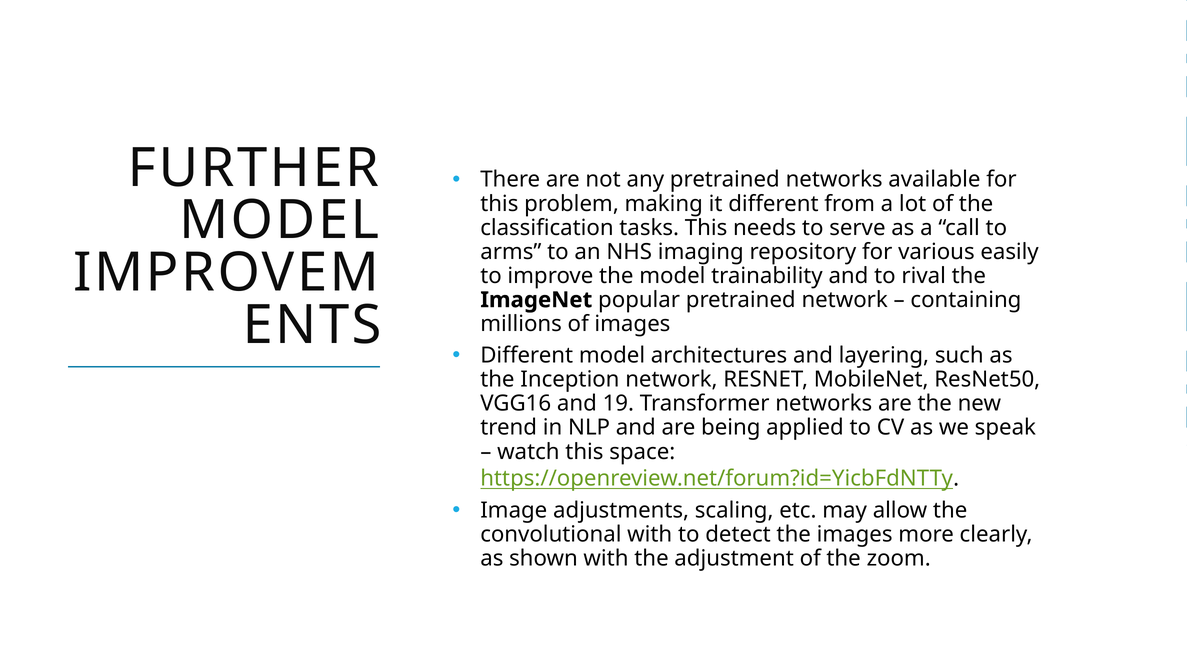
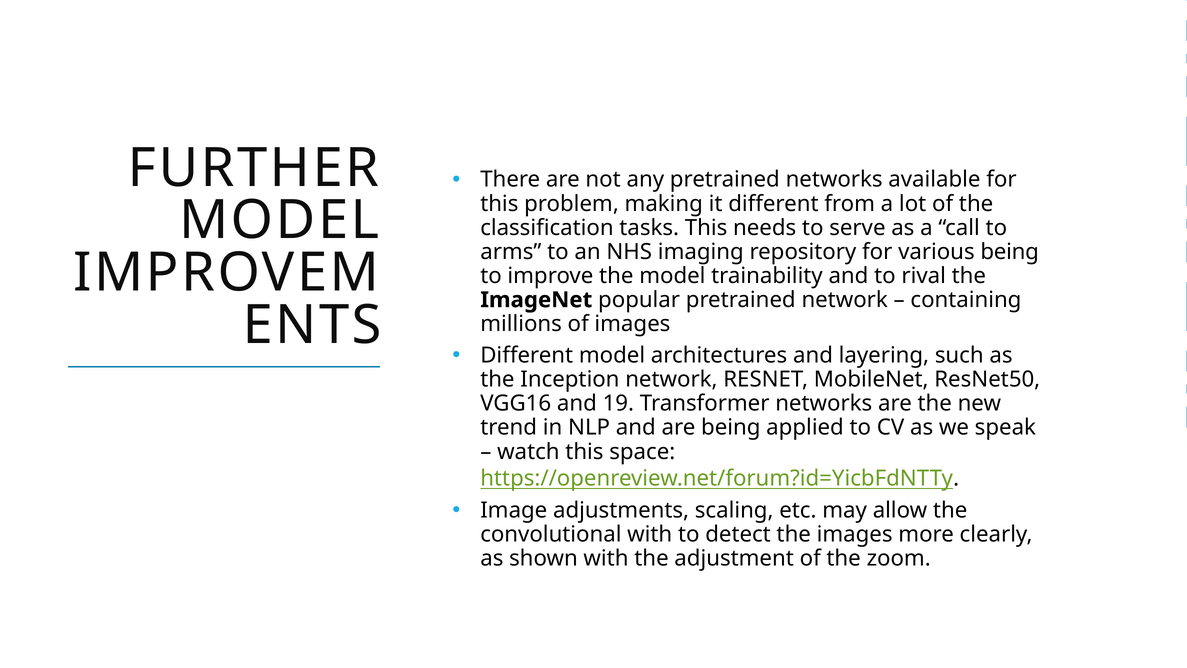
various easily: easily -> being (1010, 252)
